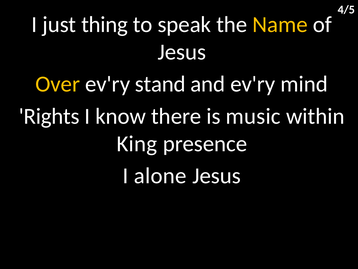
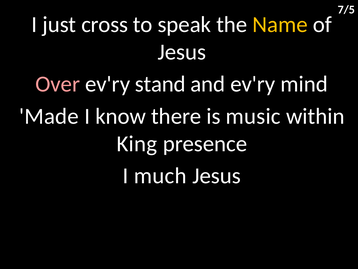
4/5: 4/5 -> 7/5 (346, 10)
thing: thing -> cross (105, 25)
Over colour: yellow -> pink (58, 84)
Rights: Rights -> Made (49, 116)
alone: alone -> much (160, 176)
